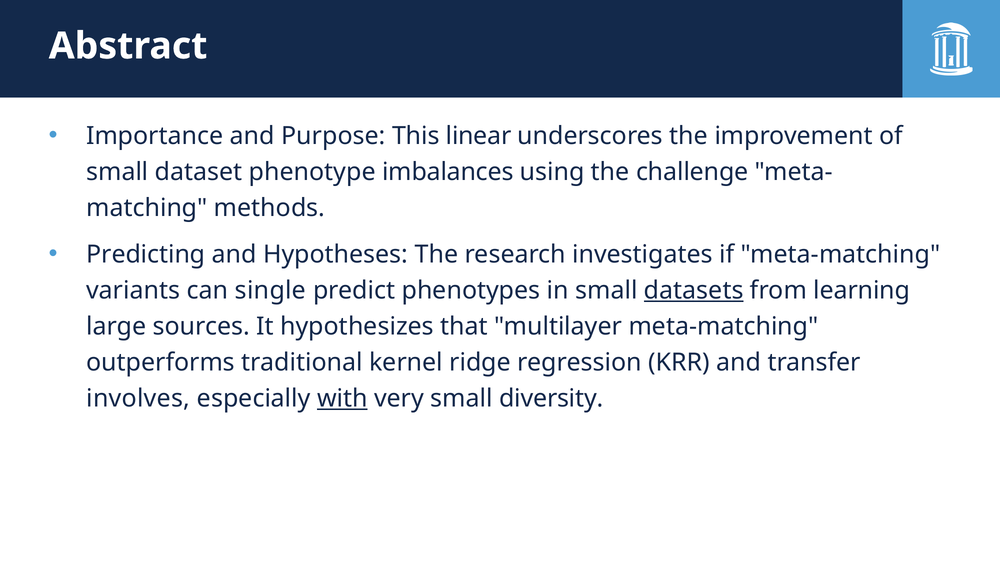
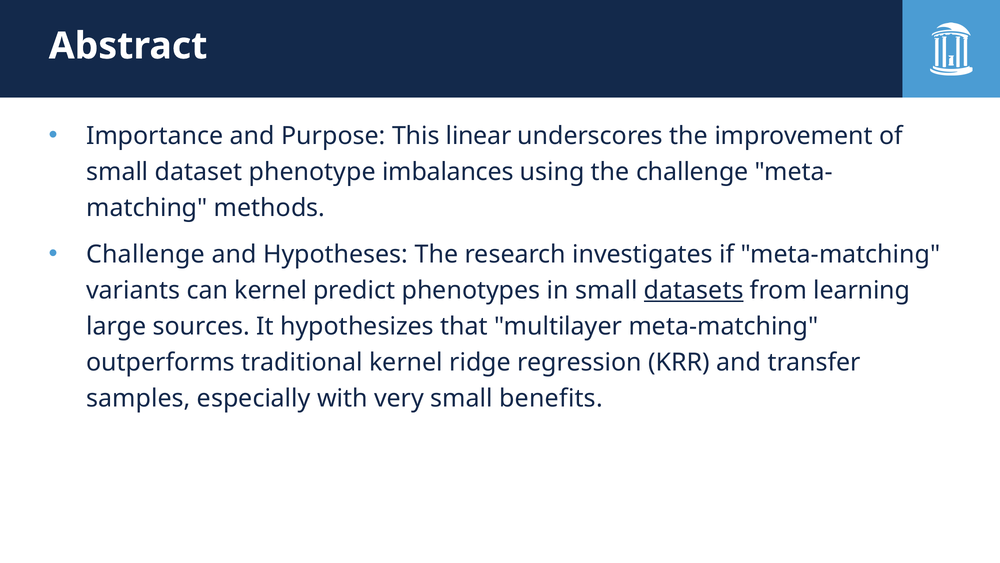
Predicting: Predicting -> Challenge (146, 254)
can single: single -> kernel (271, 290)
involves: involves -> samples (138, 398)
with underline: present -> none (342, 398)
diversity: diversity -> benefits (551, 398)
